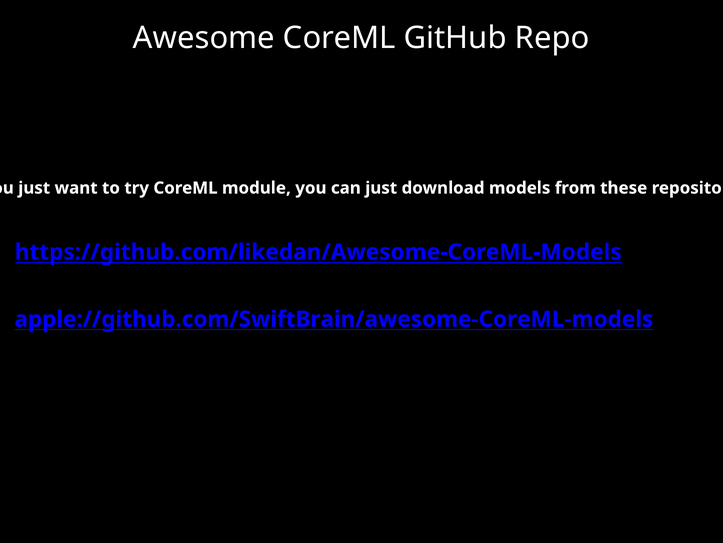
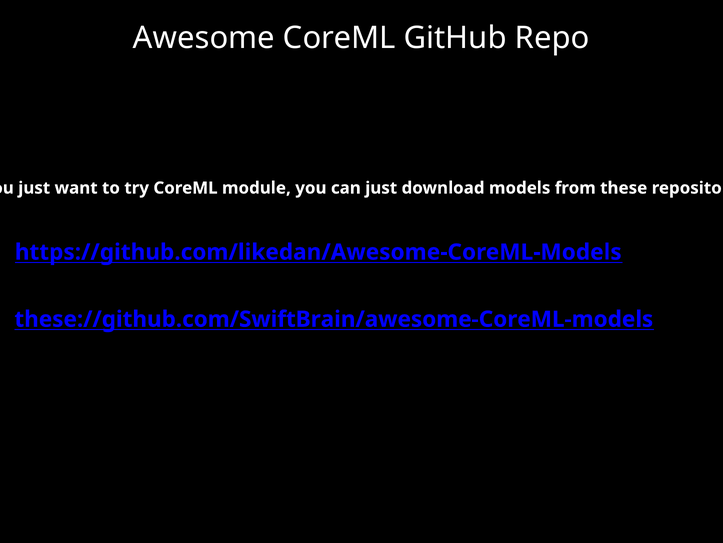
apple://github.com/SwiftBrain/awesome-CoreML-models: apple://github.com/SwiftBrain/awesome-CoreML-models -> these://github.com/SwiftBrain/awesome-CoreML-models (334, 319)
